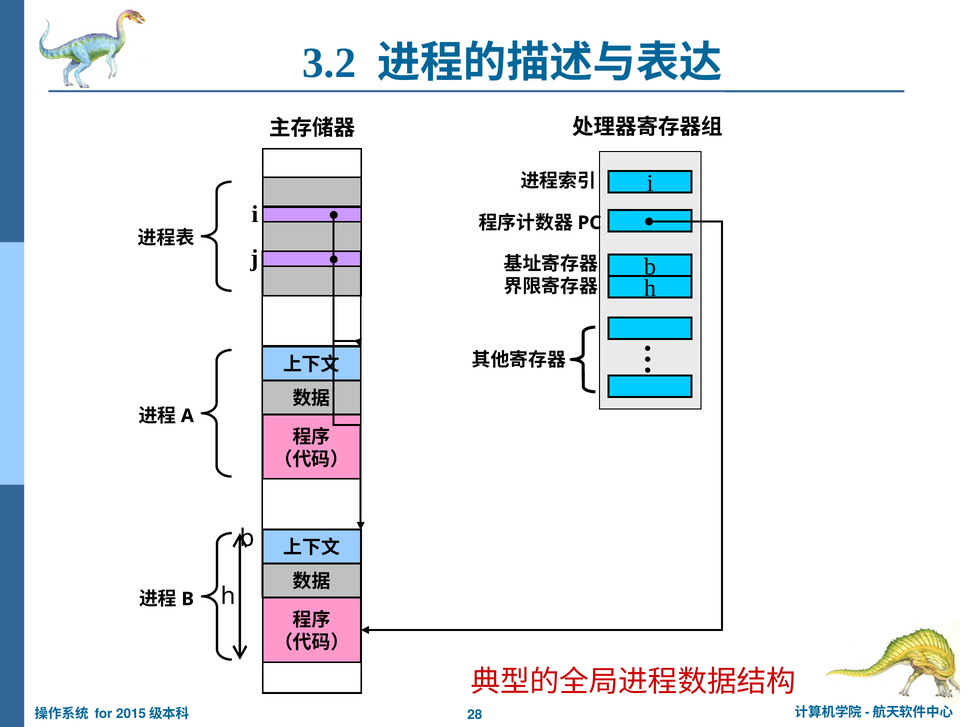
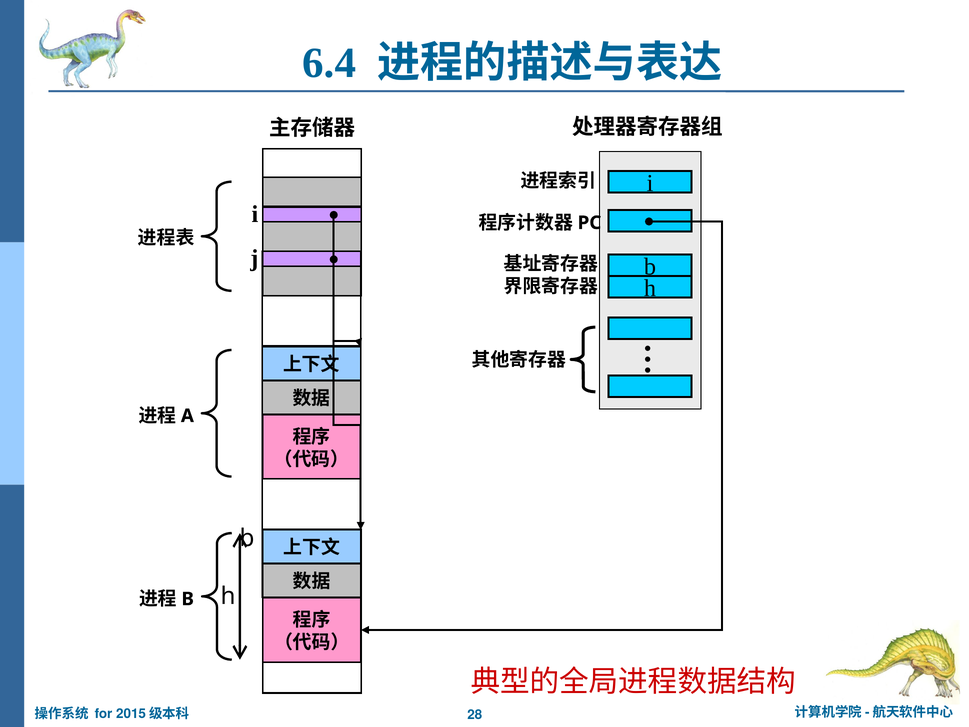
3.2: 3.2 -> 6.4 (329, 63)
